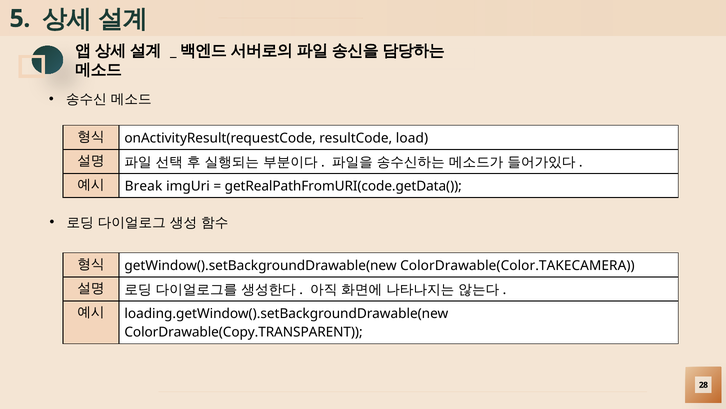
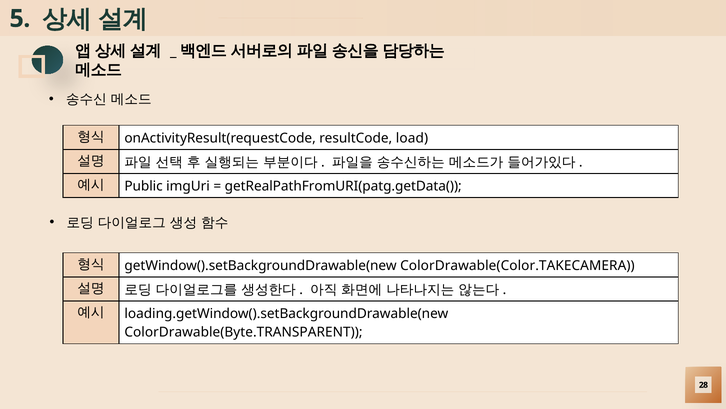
Break: Break -> Public (144, 186)
getRealPathFromURI(code.getData(: getRealPathFromURI(code.getData( -> getRealPathFromURI(patg.getData( (343, 186)
ColorDrawable(Copy.TRANSPARENT: ColorDrawable(Copy.TRANSPARENT -> ColorDrawable(Byte.TRANSPARENT (243, 332)
